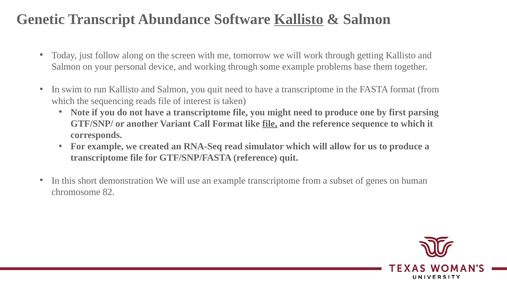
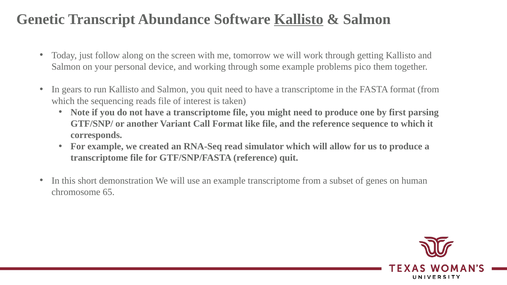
base: base -> pico (363, 67)
swim: swim -> gears (72, 90)
file underline: present -> none (270, 124)
82: 82 -> 65 (109, 192)
